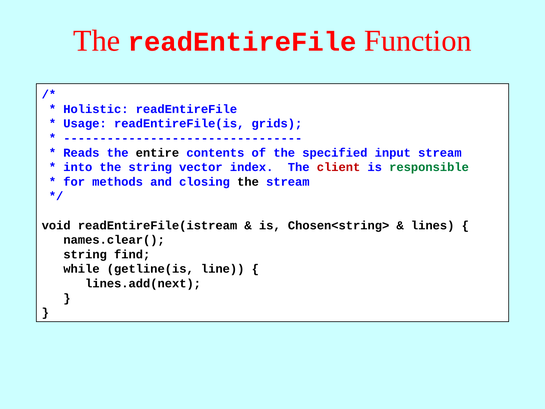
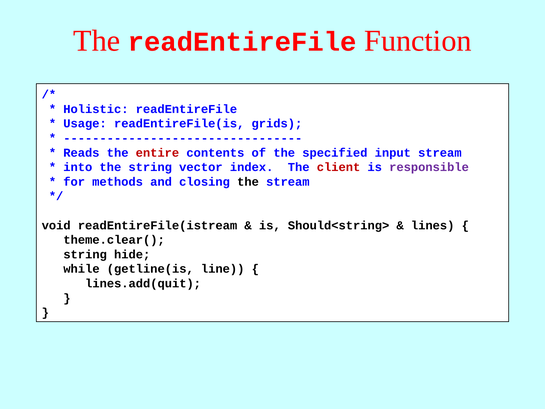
entire colour: black -> red (157, 153)
responsible colour: green -> purple (429, 167)
Chosen<string>: Chosen<string> -> Should<string> (339, 225)
names.clear(: names.clear( -> theme.clear( (114, 240)
find: find -> hide (132, 254)
lines.add(next: lines.add(next -> lines.add(quit (143, 283)
